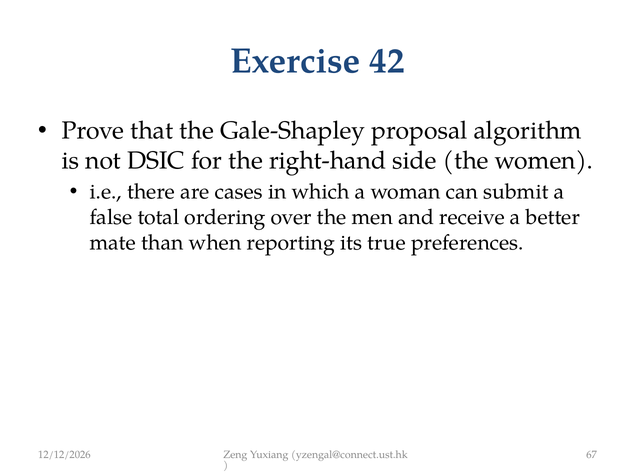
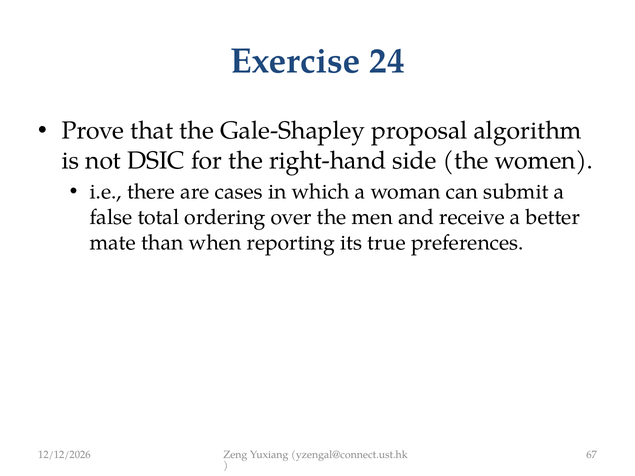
42: 42 -> 24 (387, 61)
